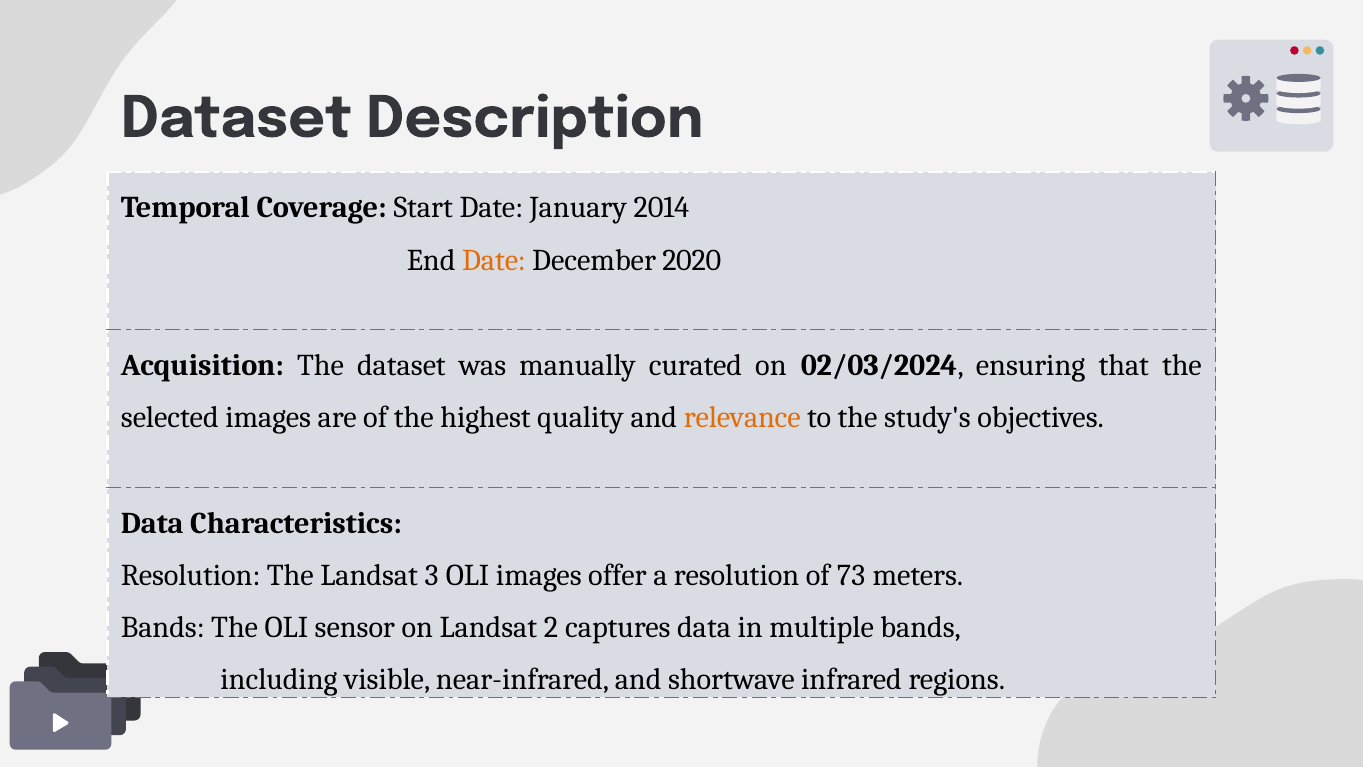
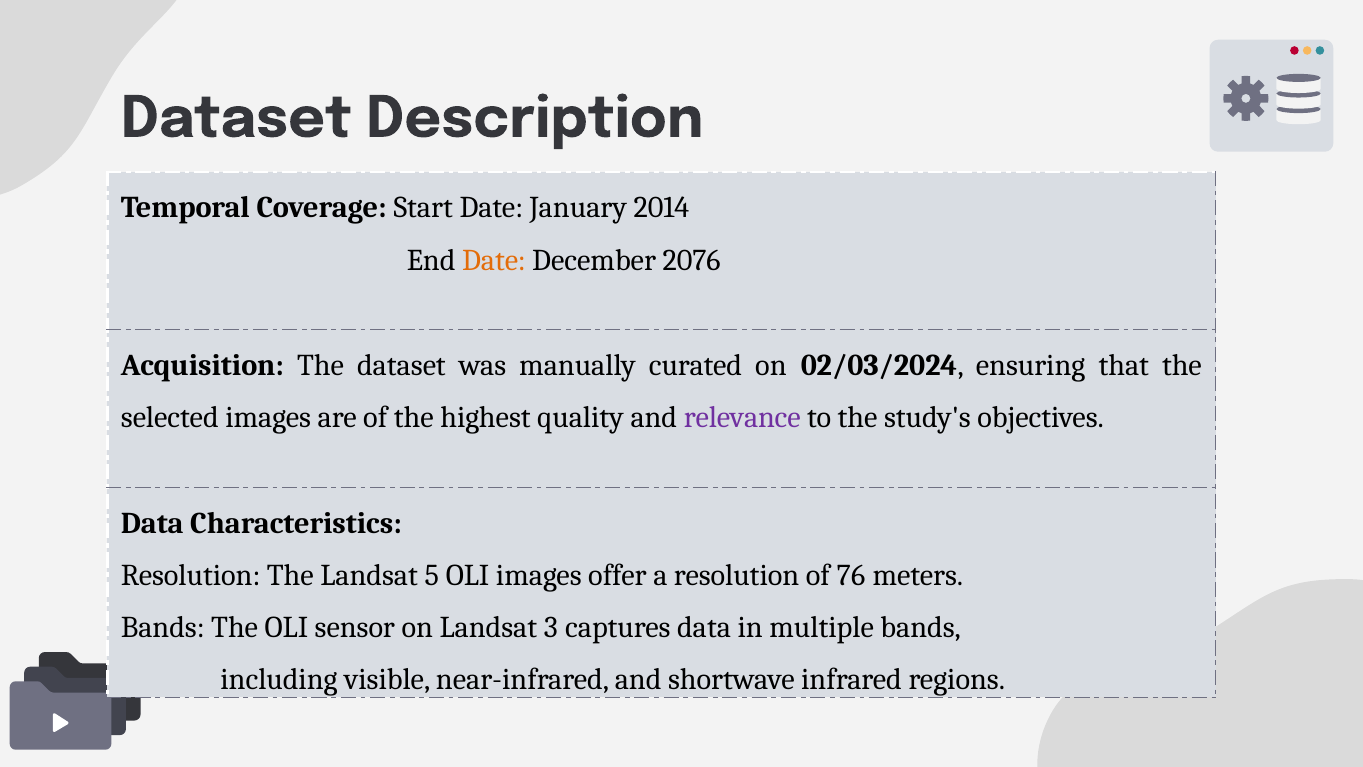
2020: 2020 -> 2076 (692, 260)
relevance colour: orange -> purple (742, 418)
3: 3 -> 5 (432, 575)
73: 73 -> 76 (851, 575)
2: 2 -> 3 (551, 627)
